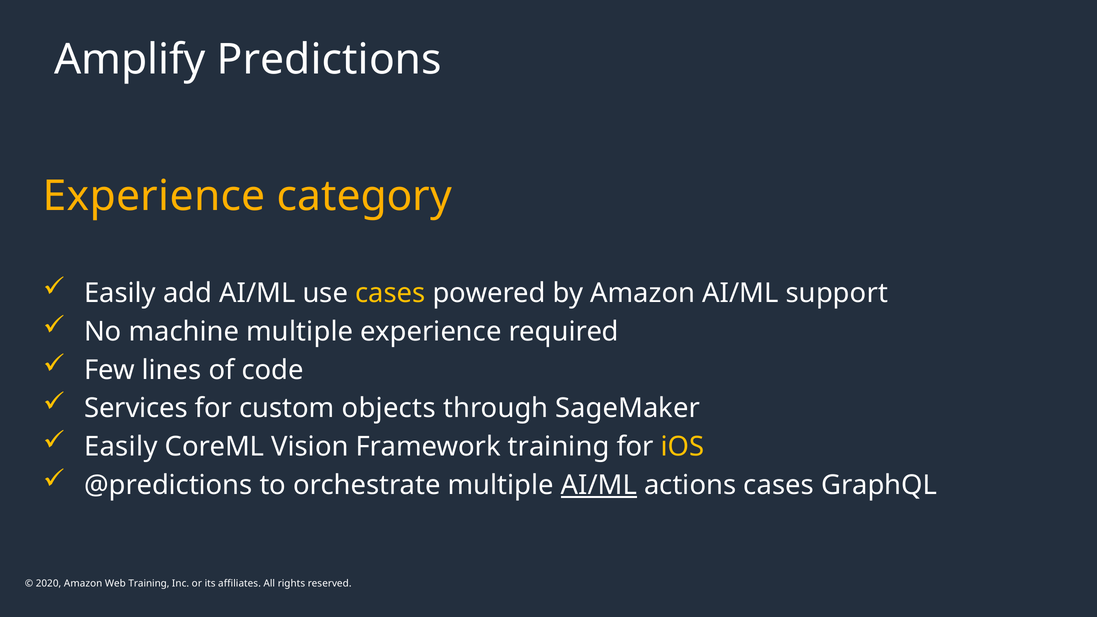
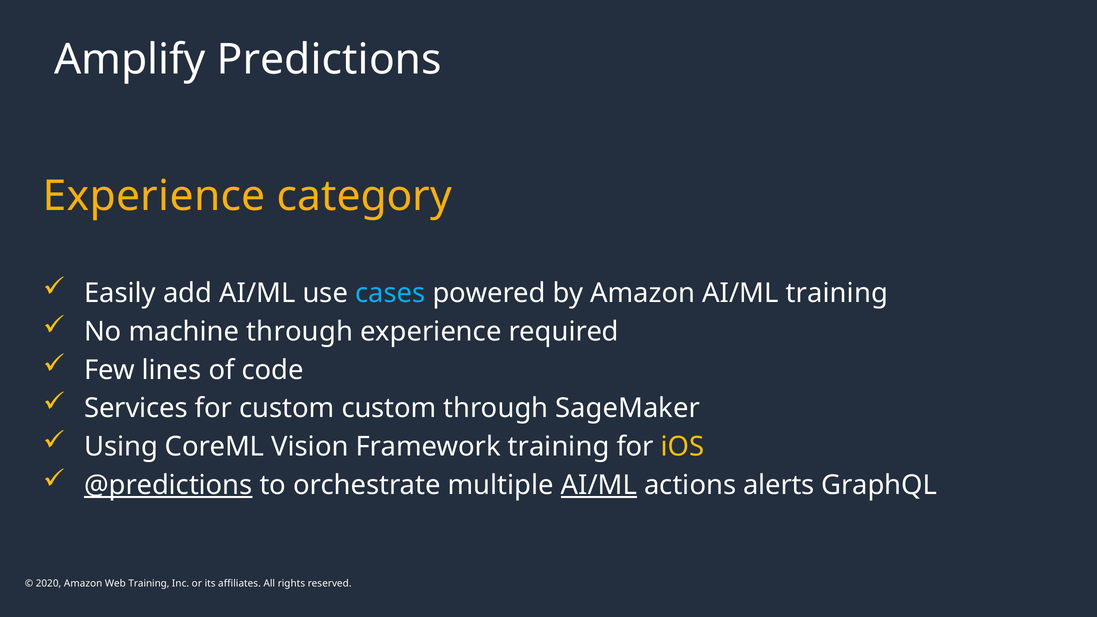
cases colour: yellow -> light blue (390, 293)
AI/ML support: support -> training (837, 293)
machine multiple: multiple -> through (300, 332)
custom objects: objects -> custom (389, 408)
Easily: Easily -> Using (121, 447)
@predictions underline: none -> present (168, 485)
actions cases: cases -> alerts (779, 485)
